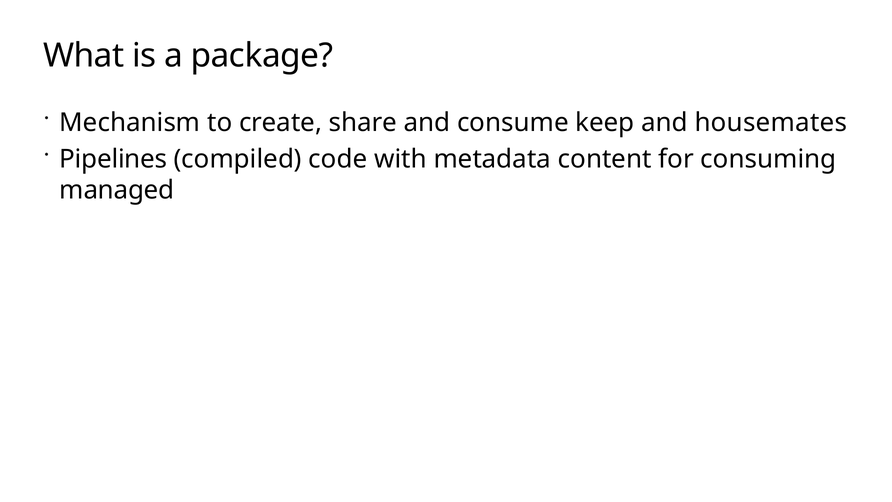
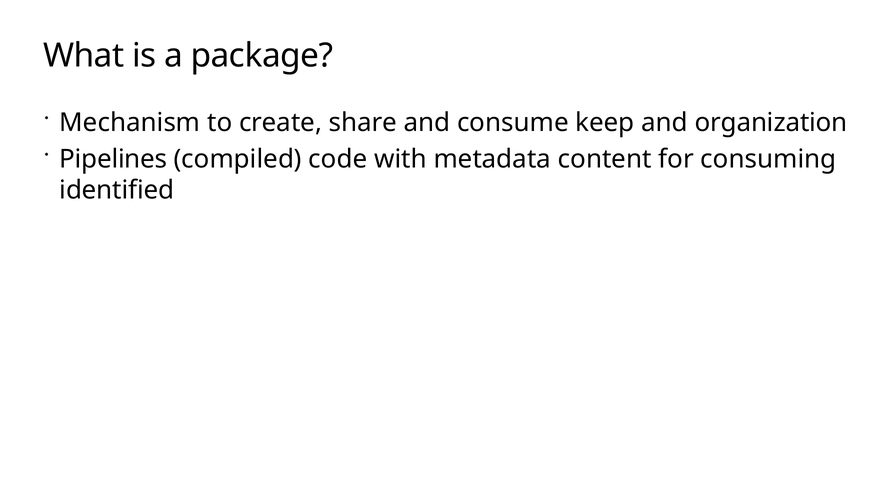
housemates: housemates -> organization (771, 122)
managed: managed -> identified (117, 190)
